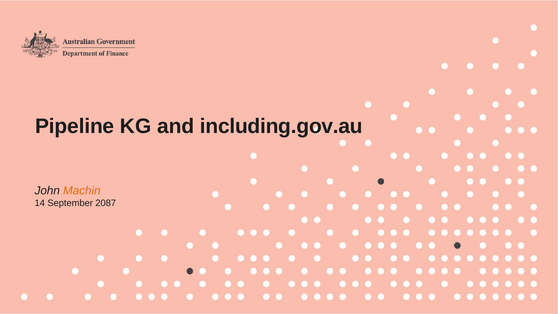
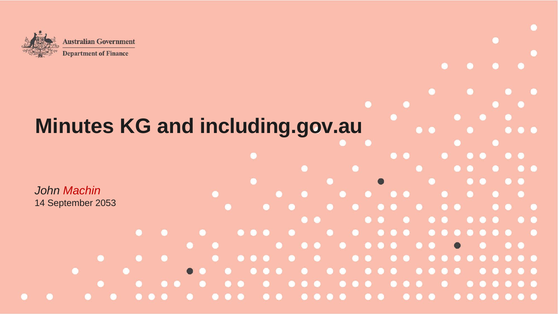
Pipeline: Pipeline -> Minutes (75, 126)
Machin colour: orange -> red (82, 191)
2087: 2087 -> 2053 (106, 203)
